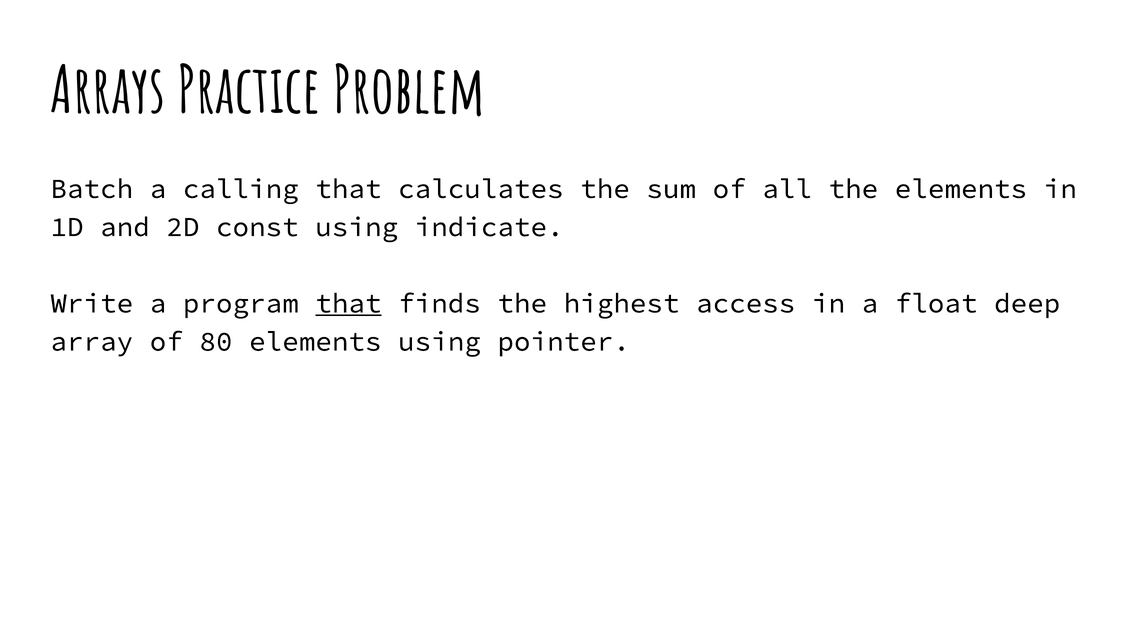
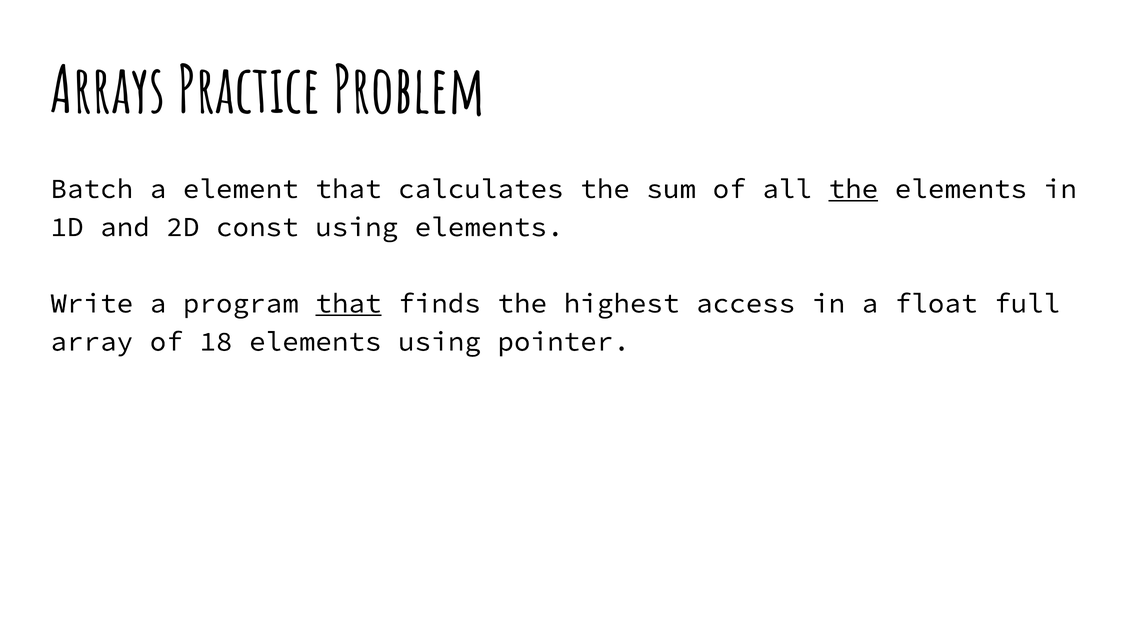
calling: calling -> element (241, 189)
the underline: none -> present (853, 189)
using indicate: indicate -> elements (489, 227)
deep: deep -> full (1027, 303)
80: 80 -> 18 (216, 341)
